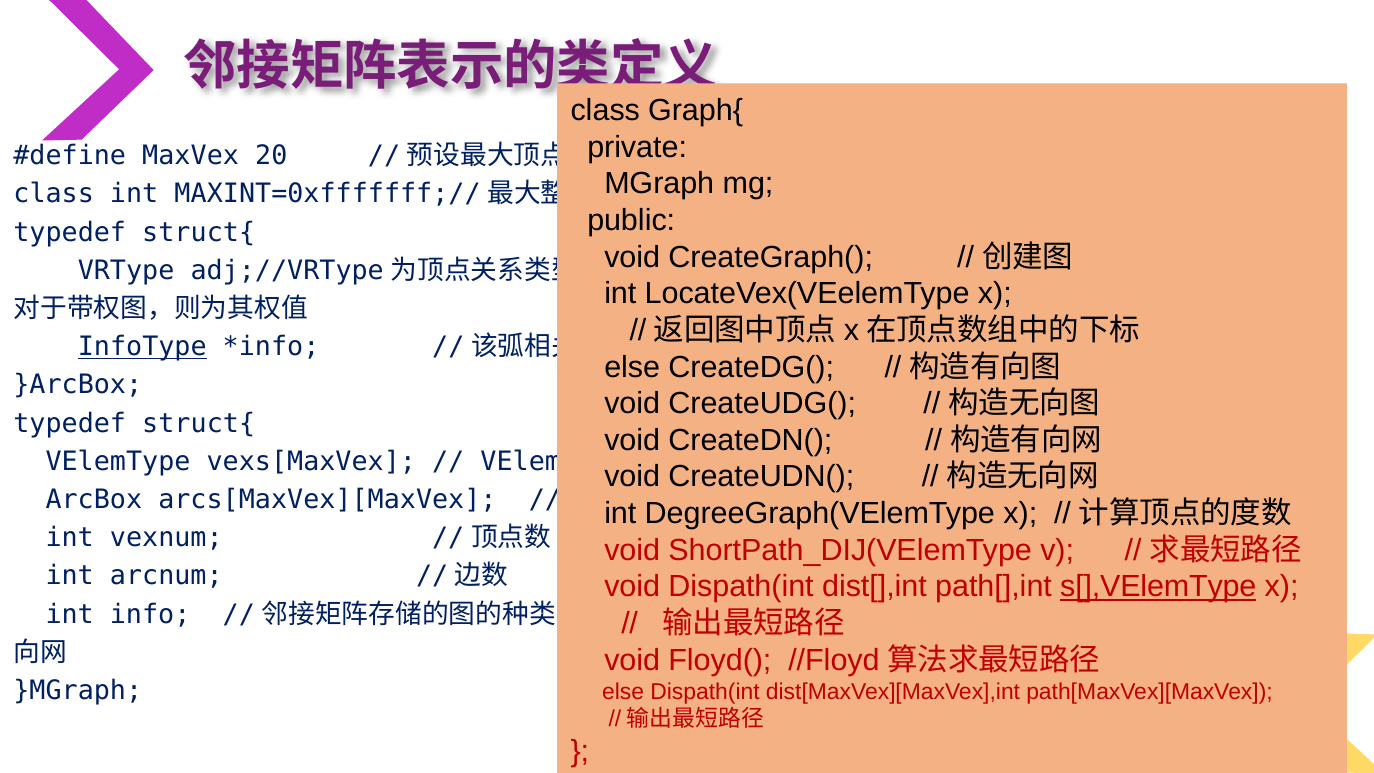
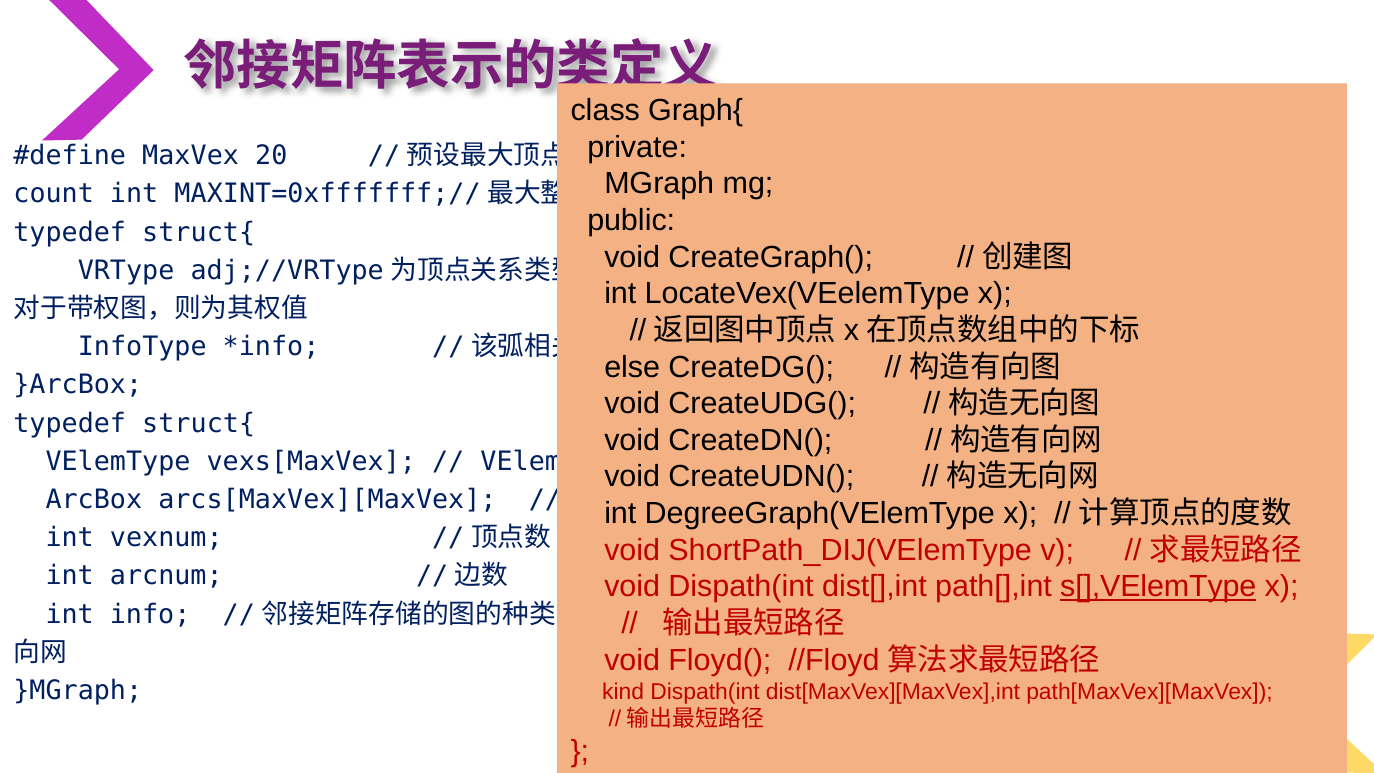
class: class -> count (54, 194)
InfoType underline: present -> none (142, 347)
else: else -> kind (623, 691)
